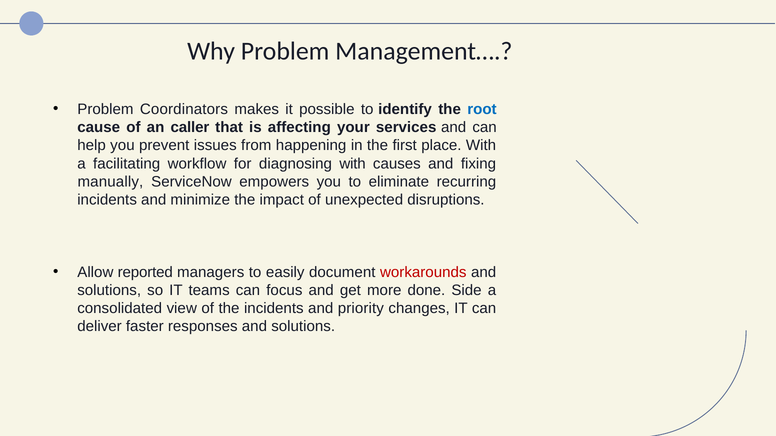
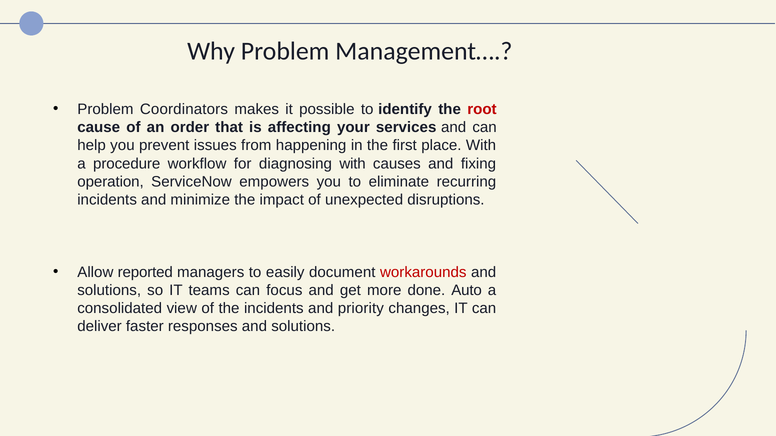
root colour: blue -> red (482, 109)
caller: caller -> order (190, 128)
facilitating: facilitating -> procedure (127, 164)
manually: manually -> operation (111, 182)
Side: Side -> Auto (467, 291)
